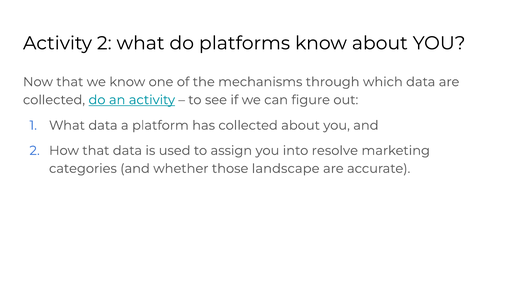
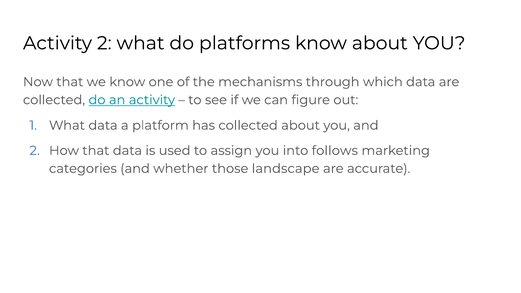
resolve: resolve -> follows (335, 151)
